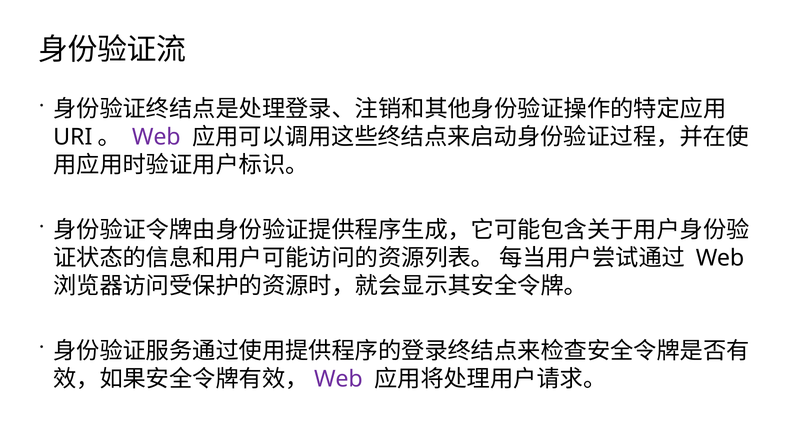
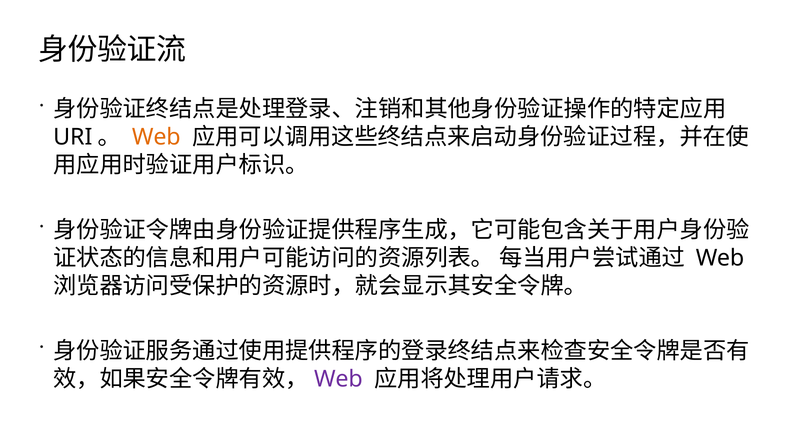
Web colour: purple -> orange (156, 137)
